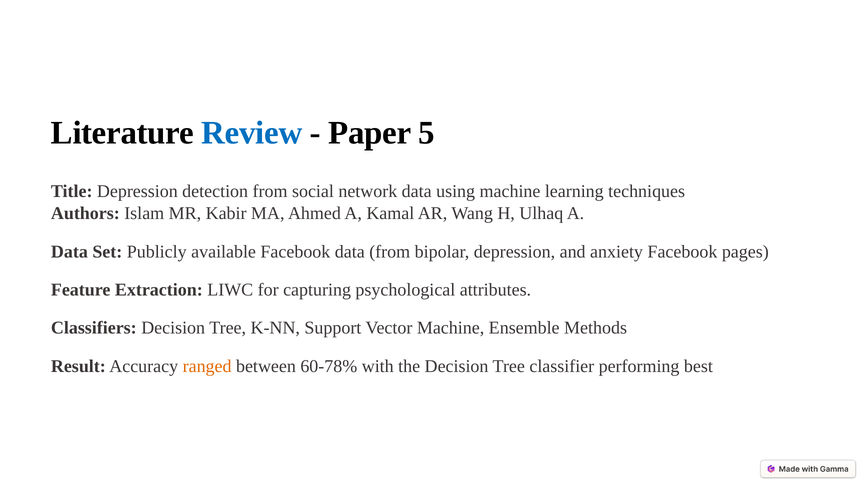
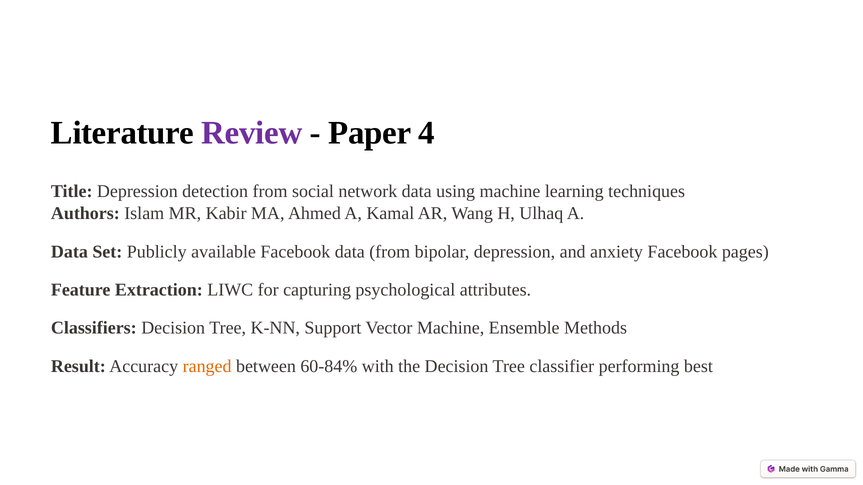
Review colour: blue -> purple (252, 133)
5: 5 -> 4 (427, 133)
60-78%: 60-78% -> 60-84% (329, 367)
